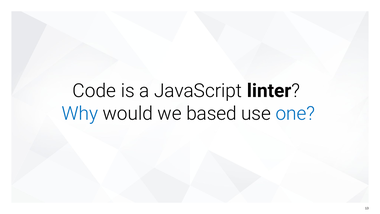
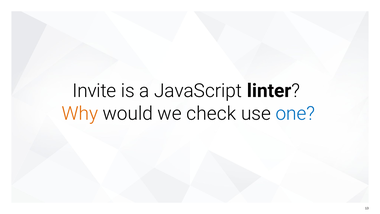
Code: Code -> Invite (94, 91)
Why colour: blue -> orange (80, 113)
based: based -> check (211, 113)
